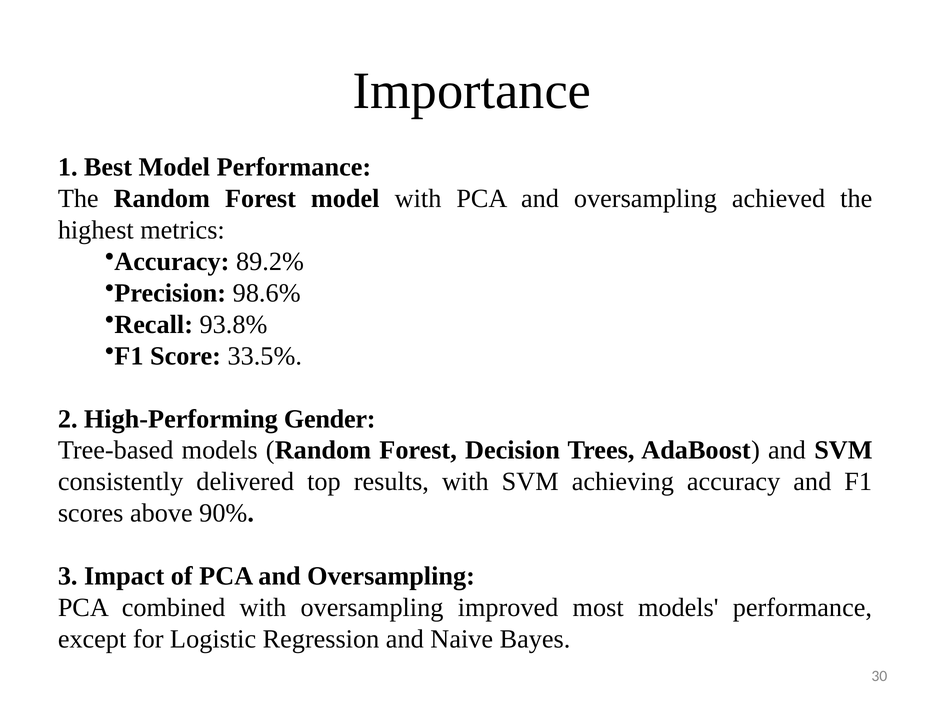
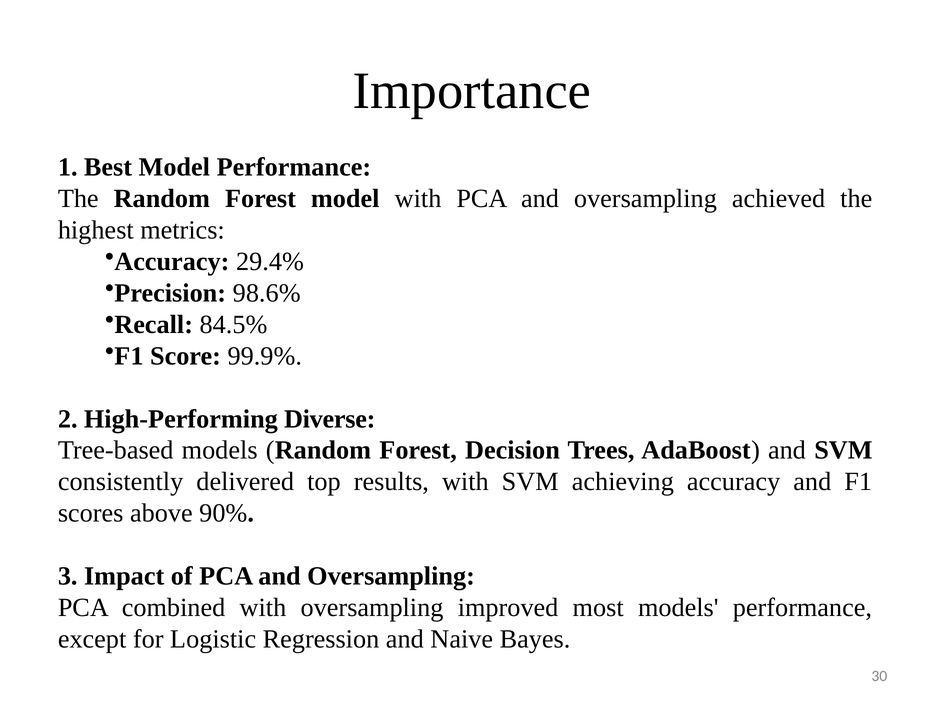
89.2%: 89.2% -> 29.4% (270, 261)
93.8%: 93.8% -> 84.5% (233, 324)
33.5%: 33.5% -> 99.9% (265, 356)
Gender: Gender -> Diverse (330, 419)
